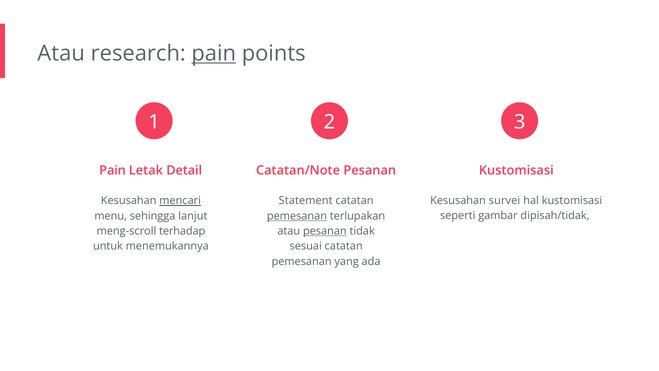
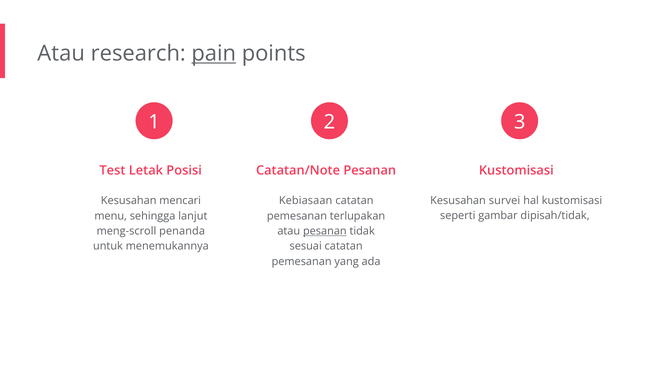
Pain: Pain -> Test (112, 170)
Detail: Detail -> Posisi (184, 170)
mencari underline: present -> none (180, 201)
Statement: Statement -> Kebiasaan (306, 201)
pemesanan underline: present -> none (297, 216)
terhadap: terhadap -> penanda (182, 231)
